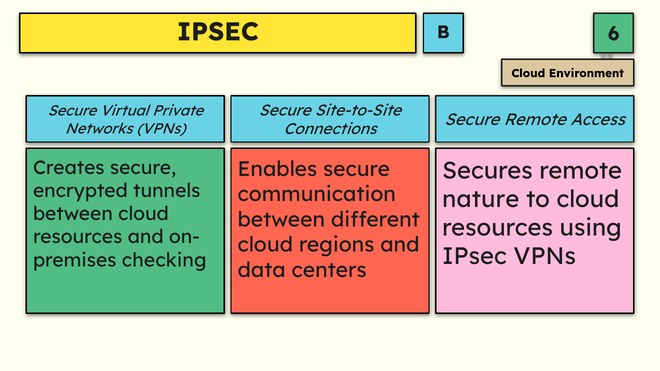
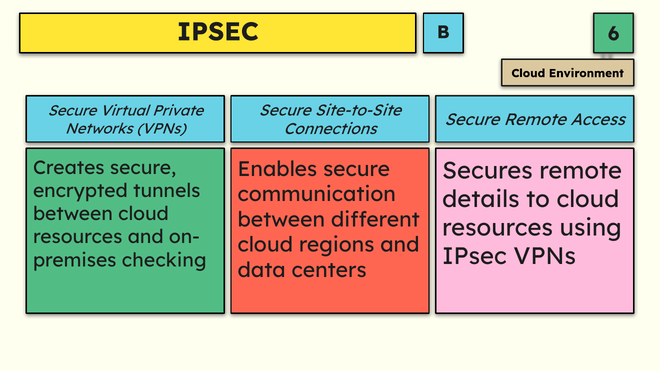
nature: nature -> details (481, 200)
